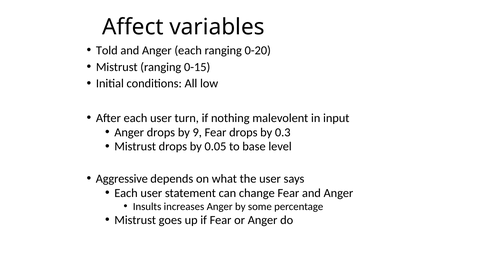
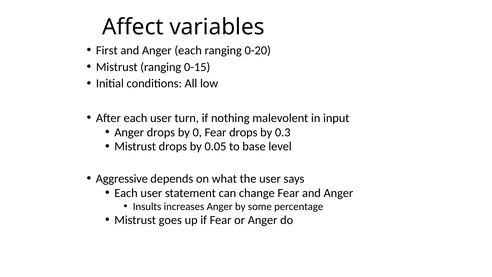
Told: Told -> First (107, 50)
9: 9 -> 0 (197, 132)
